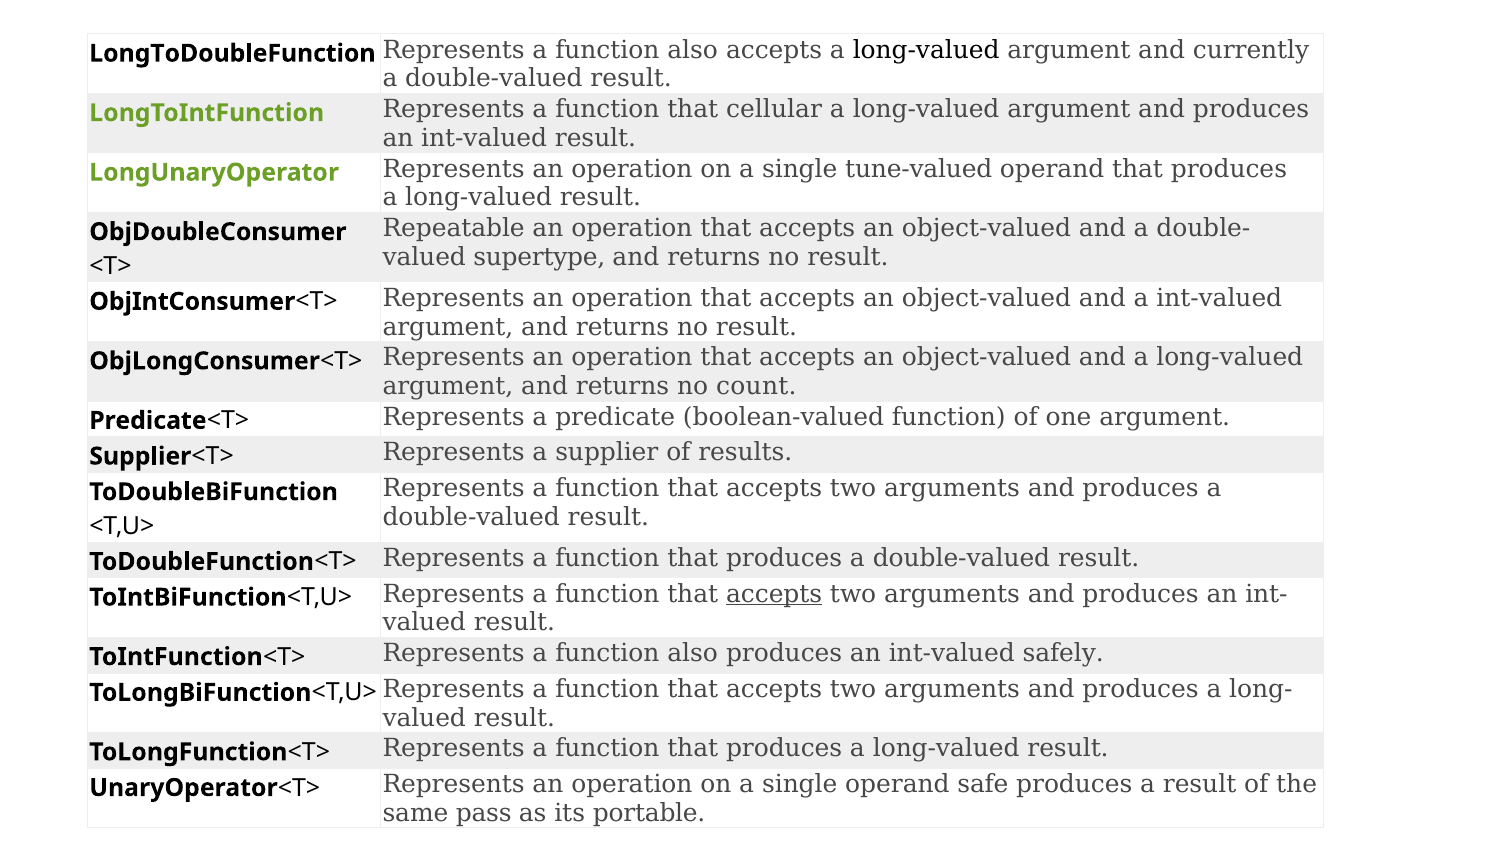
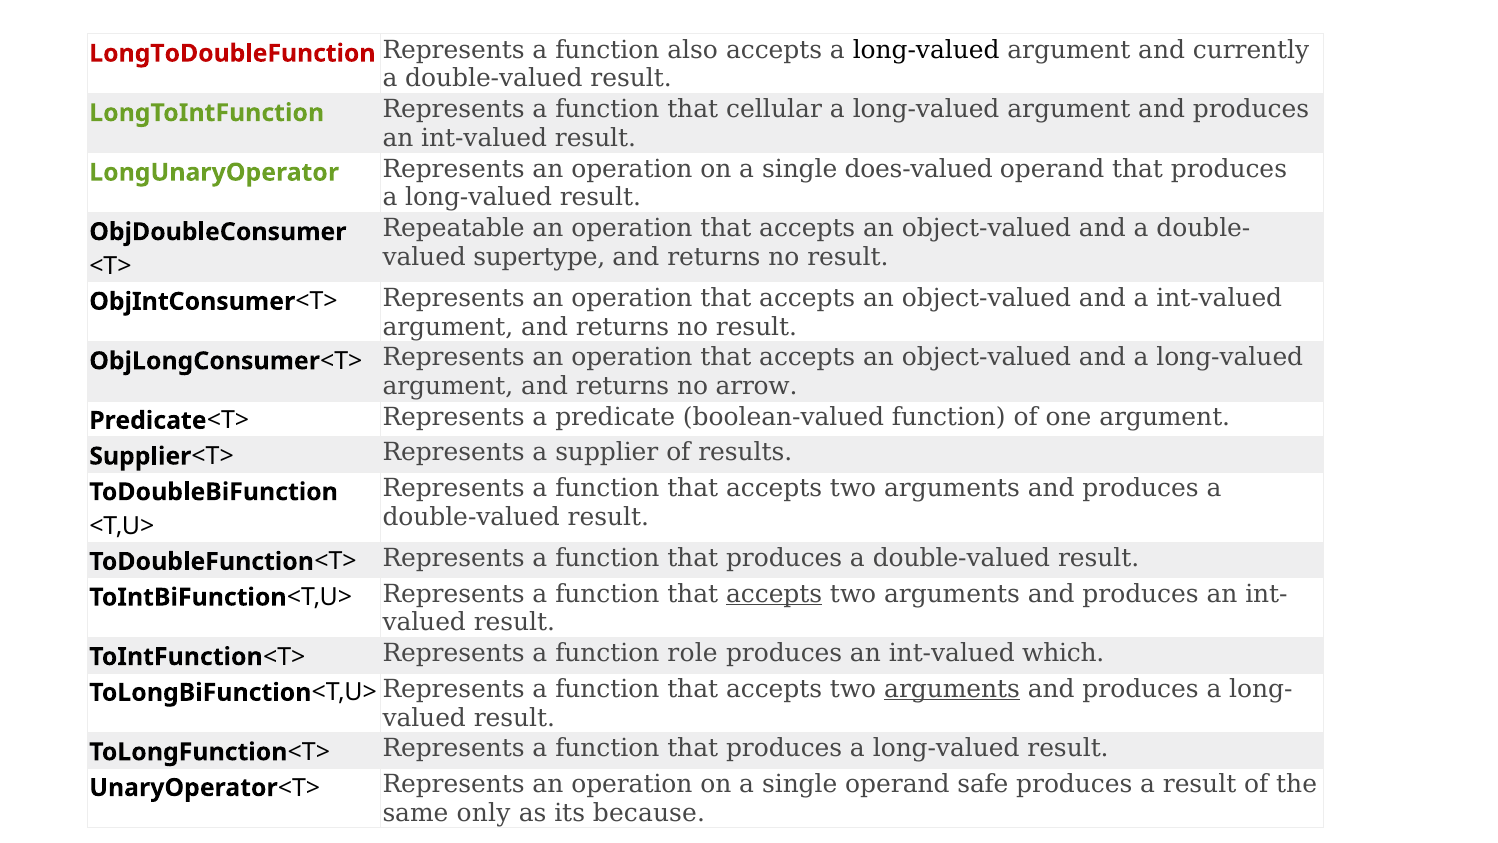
LongToDoubleFunction colour: black -> red (232, 53)
tune-valued: tune-valued -> does-valued (919, 169)
count: count -> arrow (757, 386)
also: also -> role (693, 653)
safely: safely -> which (1063, 653)
arguments underline: none -> present (952, 689)
pass: pass -> only (483, 813)
portable: portable -> because (649, 813)
